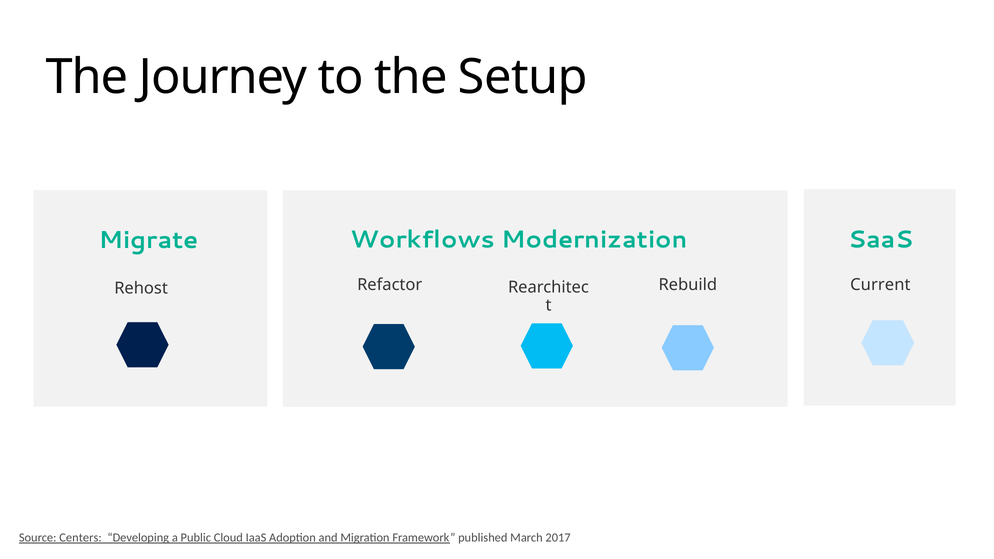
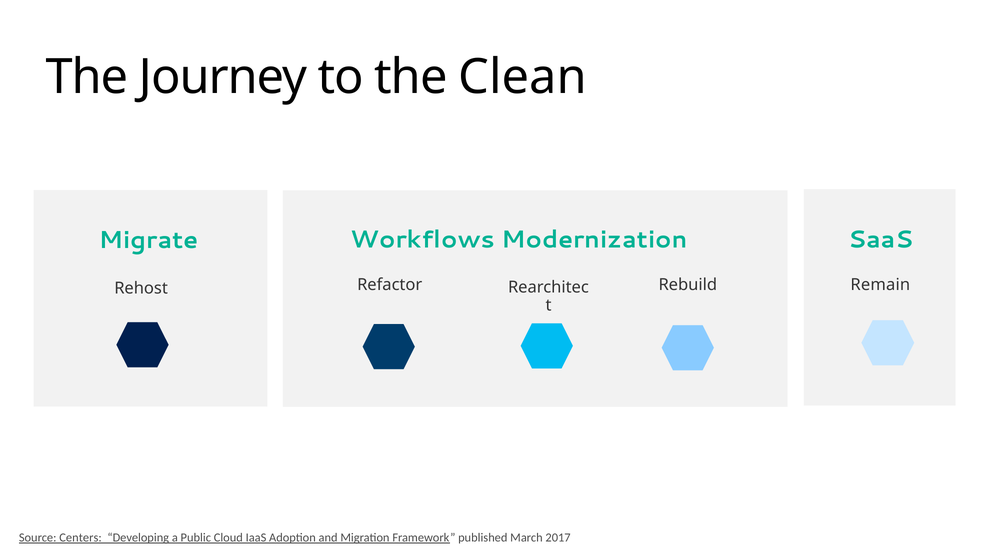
Setup: Setup -> Clean (523, 77)
Current: Current -> Remain (880, 285)
